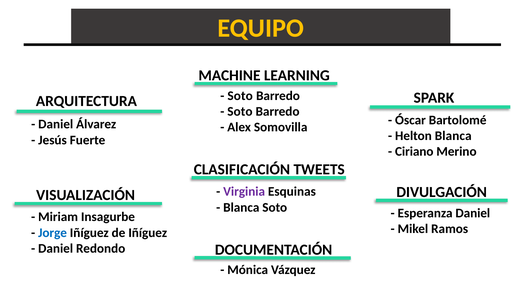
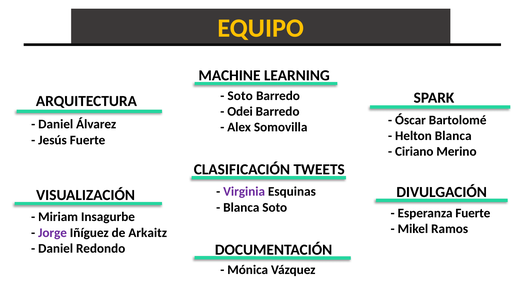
Soto: Soto -> Odei (240, 112)
Esperanza Daniel: Daniel -> Fuerte (473, 213)
Jorge colour: blue -> purple (53, 233)
de Iñíguez: Iñíguez -> Arkaitz (148, 233)
